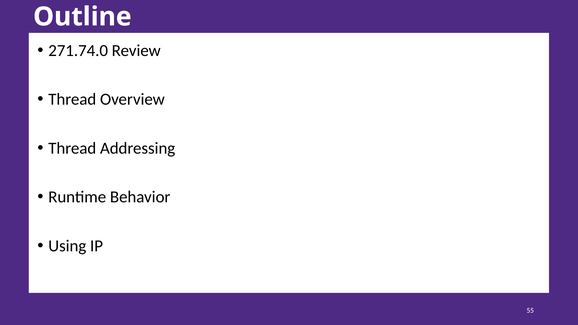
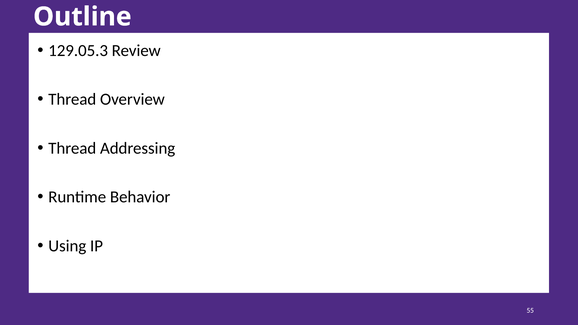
271.74.0: 271.74.0 -> 129.05.3 (78, 51)
